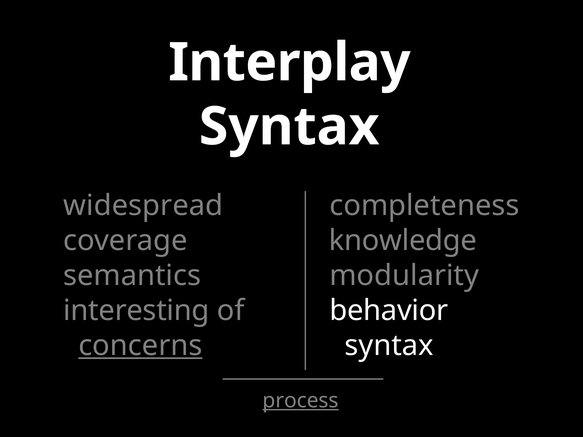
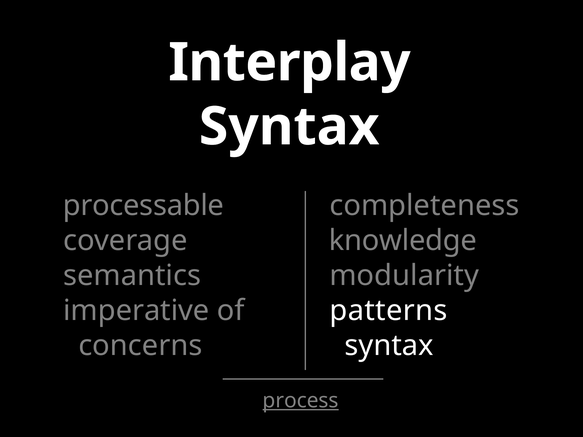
widespread: widespread -> processable (143, 206)
interesting: interesting -> imperative (136, 311)
behavior: behavior -> patterns (389, 311)
concerns underline: present -> none (140, 346)
